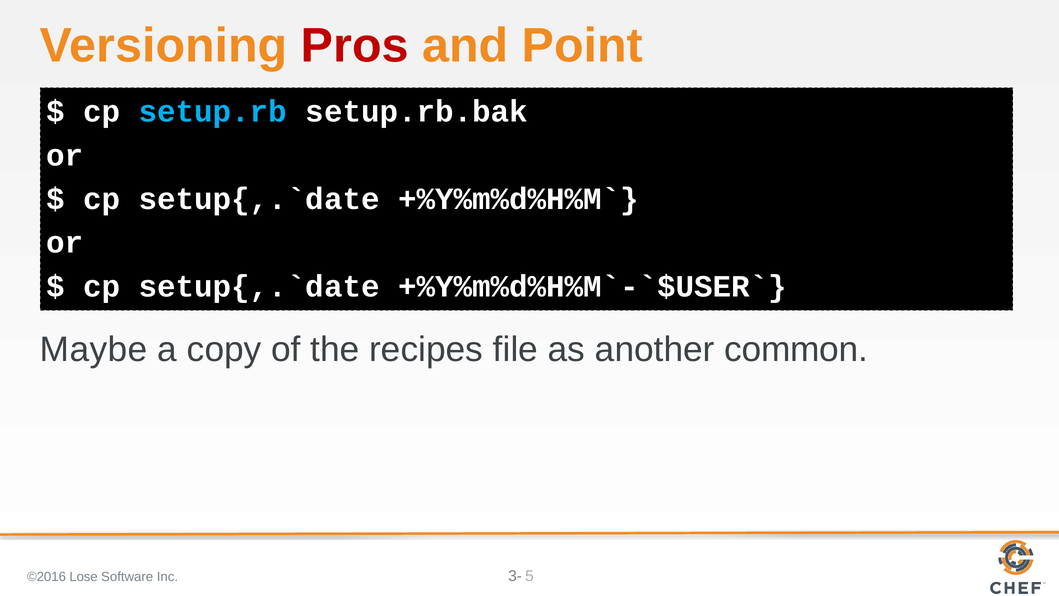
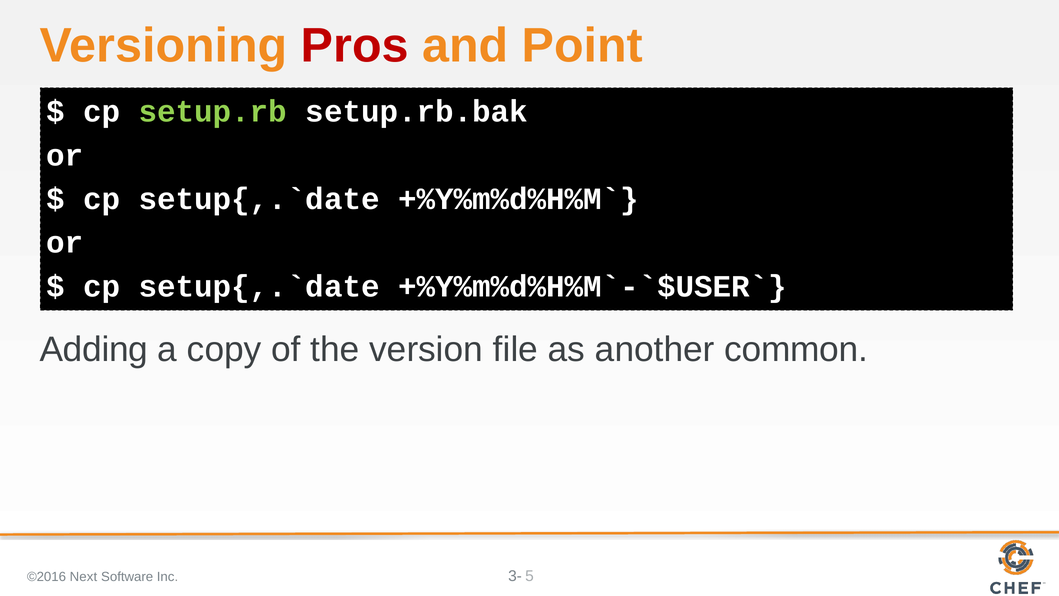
setup.rb colour: light blue -> light green (213, 112)
Maybe: Maybe -> Adding (94, 349)
recipes: recipes -> version (426, 349)
Lose: Lose -> Next (83, 576)
